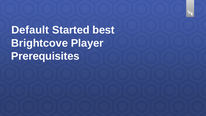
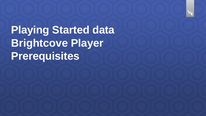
Default: Default -> Playing (30, 30)
best: best -> data (103, 30)
